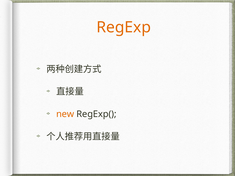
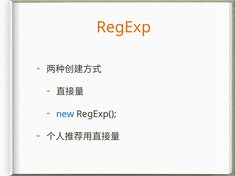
new colour: orange -> blue (65, 114)
